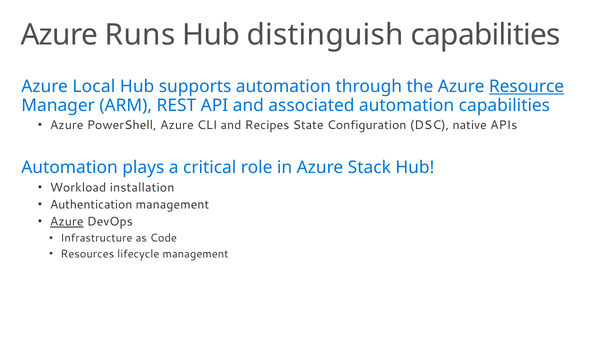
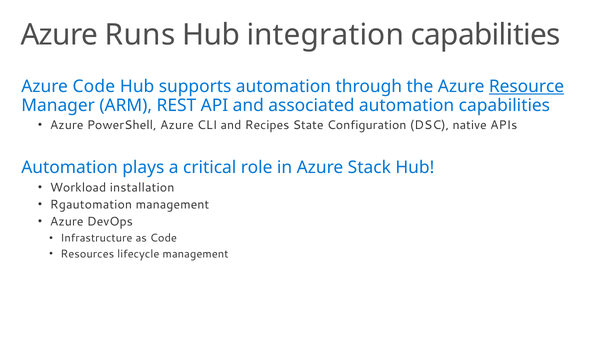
distinguish: distinguish -> integration (325, 35)
Azure Local: Local -> Code (94, 87)
Authentication: Authentication -> Rgautomation (91, 205)
Azure underline: present -> none (67, 222)
